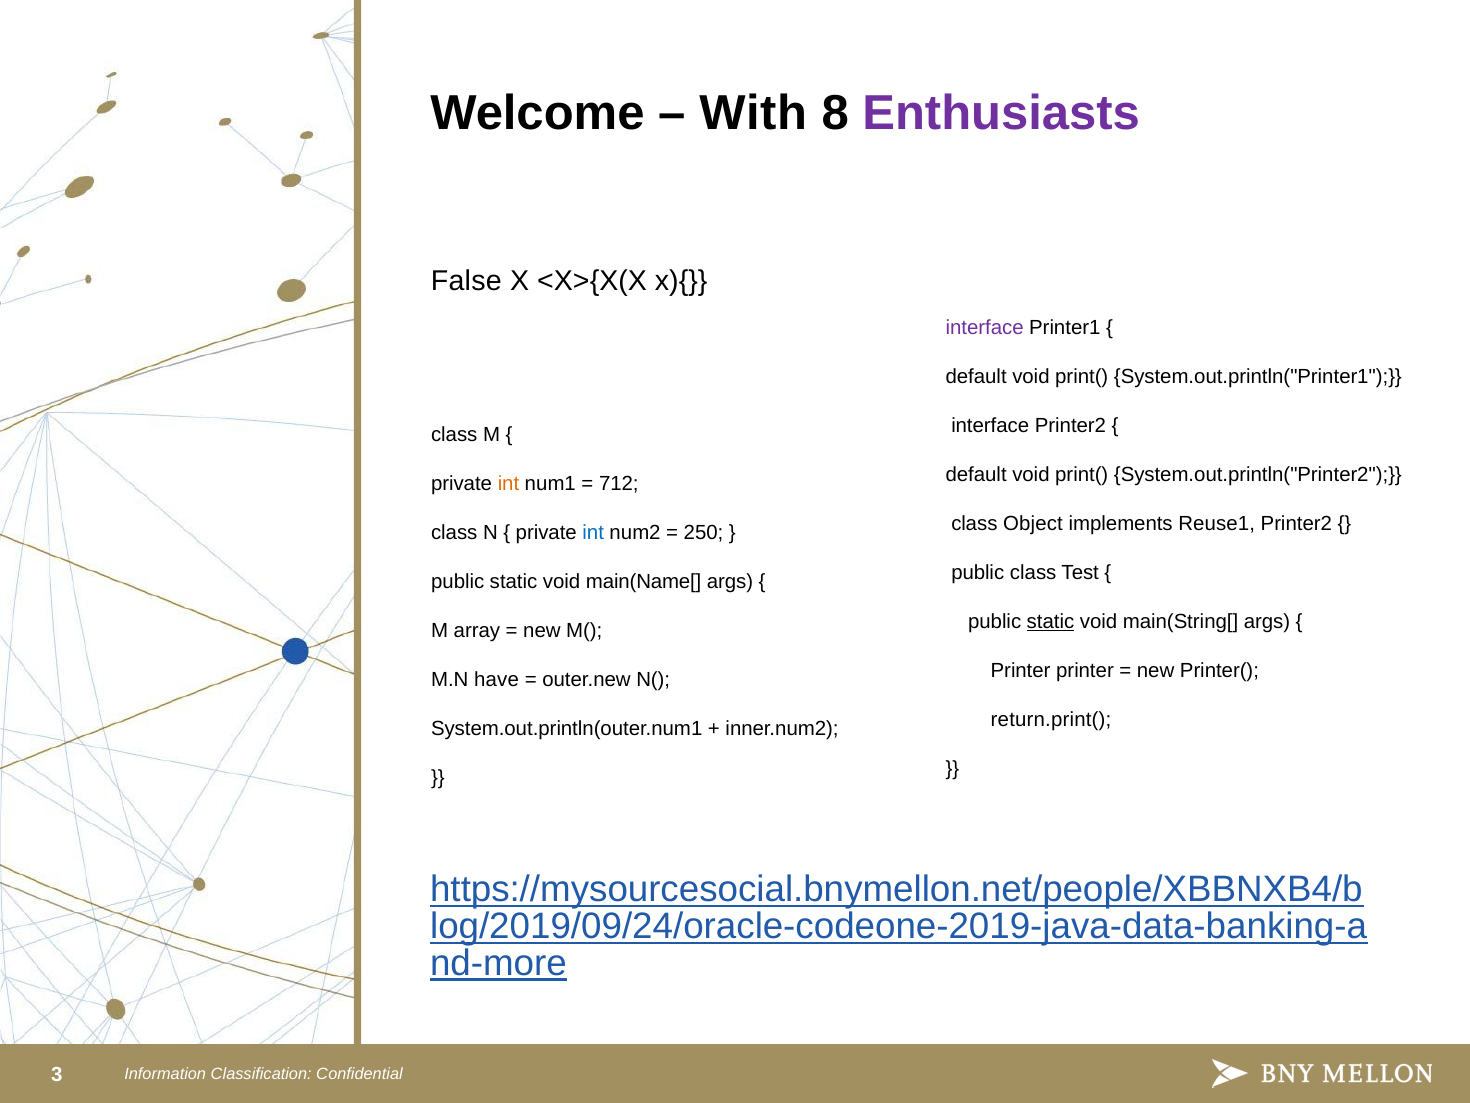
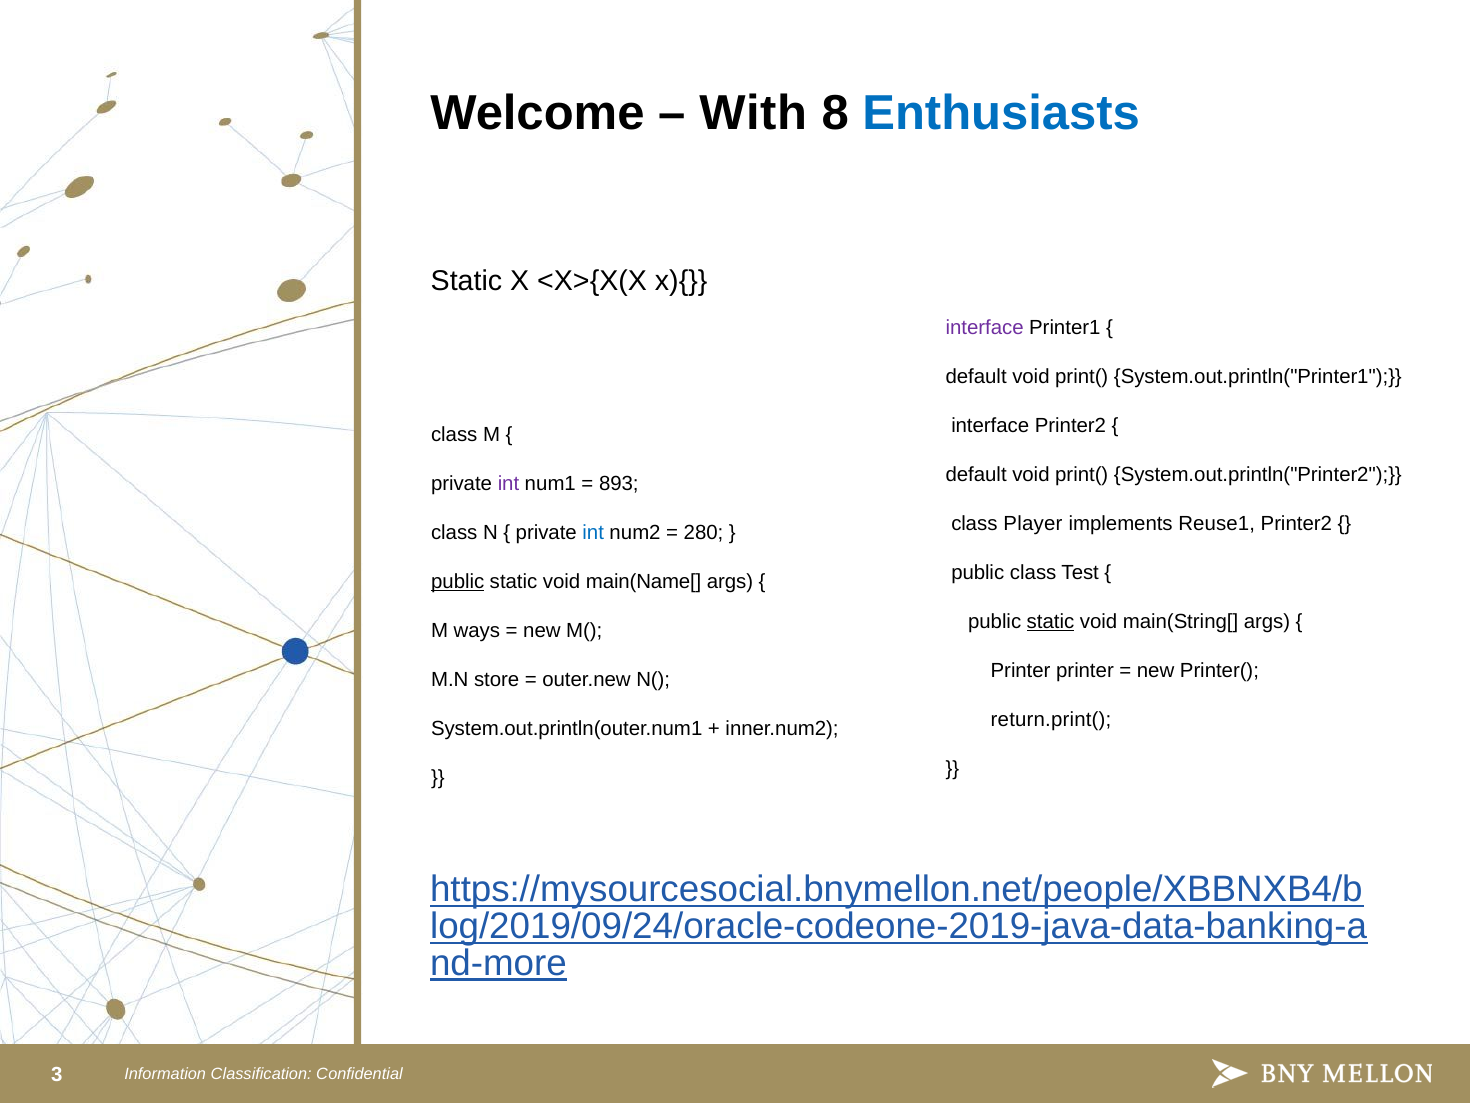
Enthusiasts colour: purple -> blue (1001, 114)
False: False -> Static (466, 281)
int colour: orange -> purple (508, 484)
712: 712 -> 893 (619, 484)
Object: Object -> Player (1033, 523)
250: 250 -> 280 (703, 533)
public underline: none -> present (458, 582)
array: array -> ways (477, 631)
have: have -> store (497, 680)
